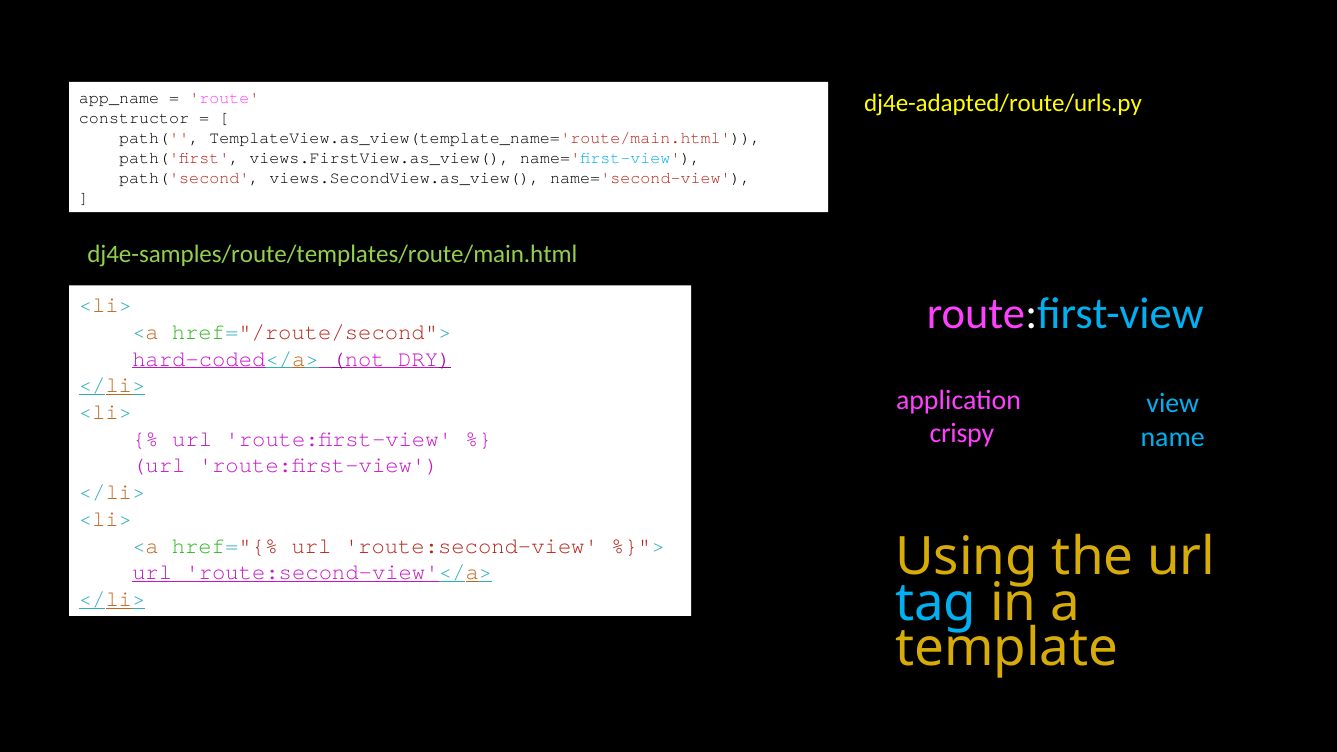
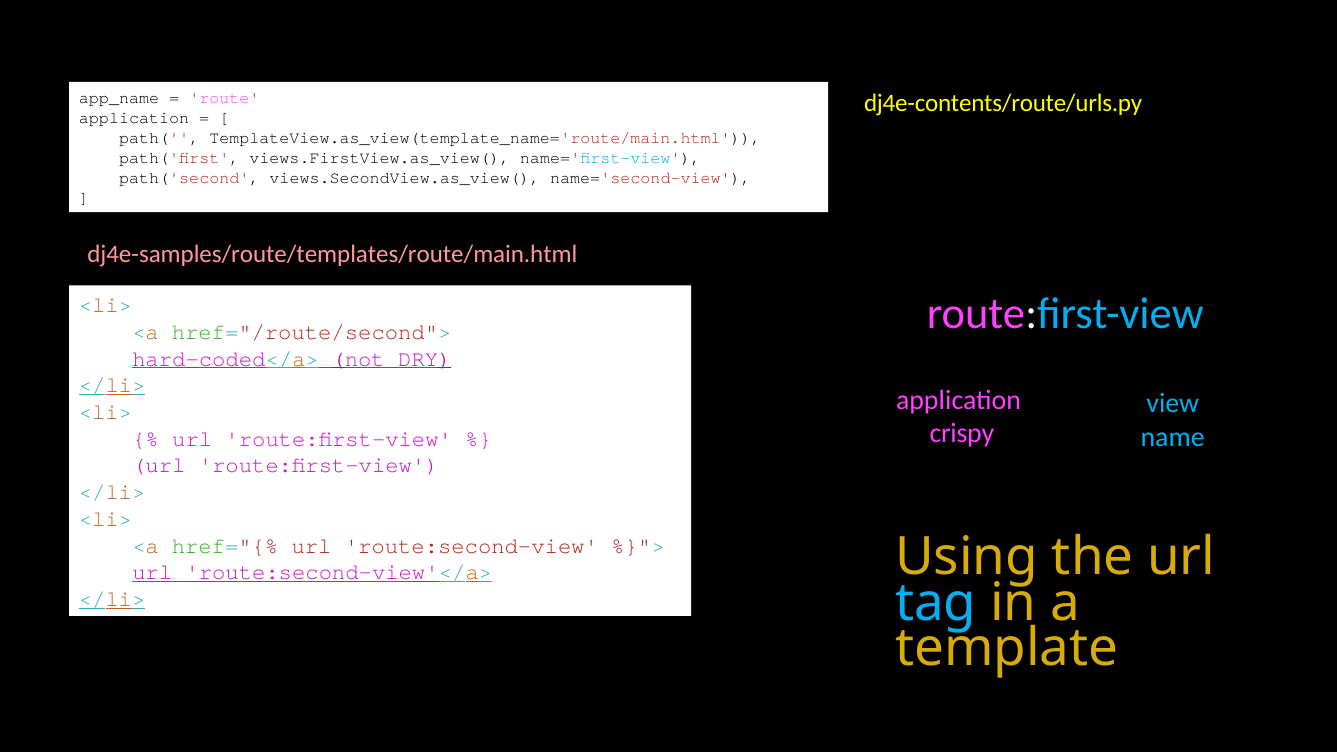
dj4e-adapted/route/urls.py: dj4e-adapted/route/urls.py -> dj4e-contents/route/urls.py (1003, 104)
constructor: constructor -> application (134, 118)
dj4e-samples/route/templates/route/main.html colour: light green -> pink (332, 254)
